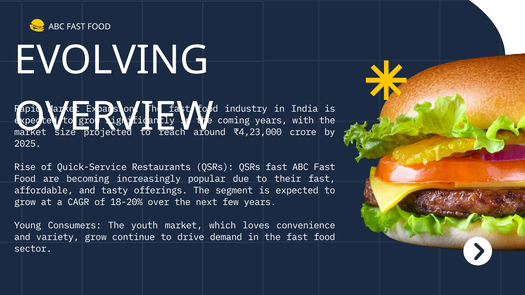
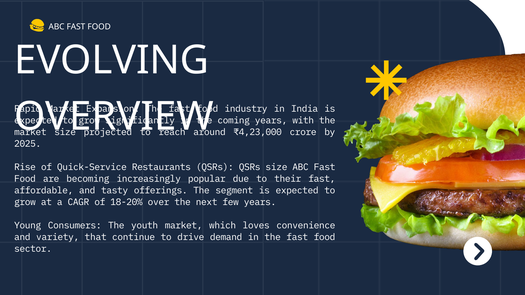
QSRs fast: fast -> size (276, 167)
variety grow: grow -> that (96, 237)
